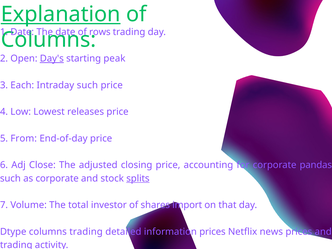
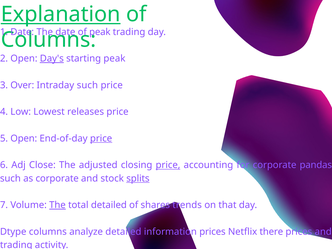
rows: rows -> peak (100, 32)
Each: Each -> Over (22, 85)
5 From: From -> Open (24, 138)
price underline: none -> present (101, 138)
price underline: none -> present (168, 165)
The underline: none -> present (57, 205)
total investor: investor -> detailed (109, 205)
import: import -> trends (187, 205)
columns trading: trading -> analyze (86, 232)
news: news -> there (271, 232)
